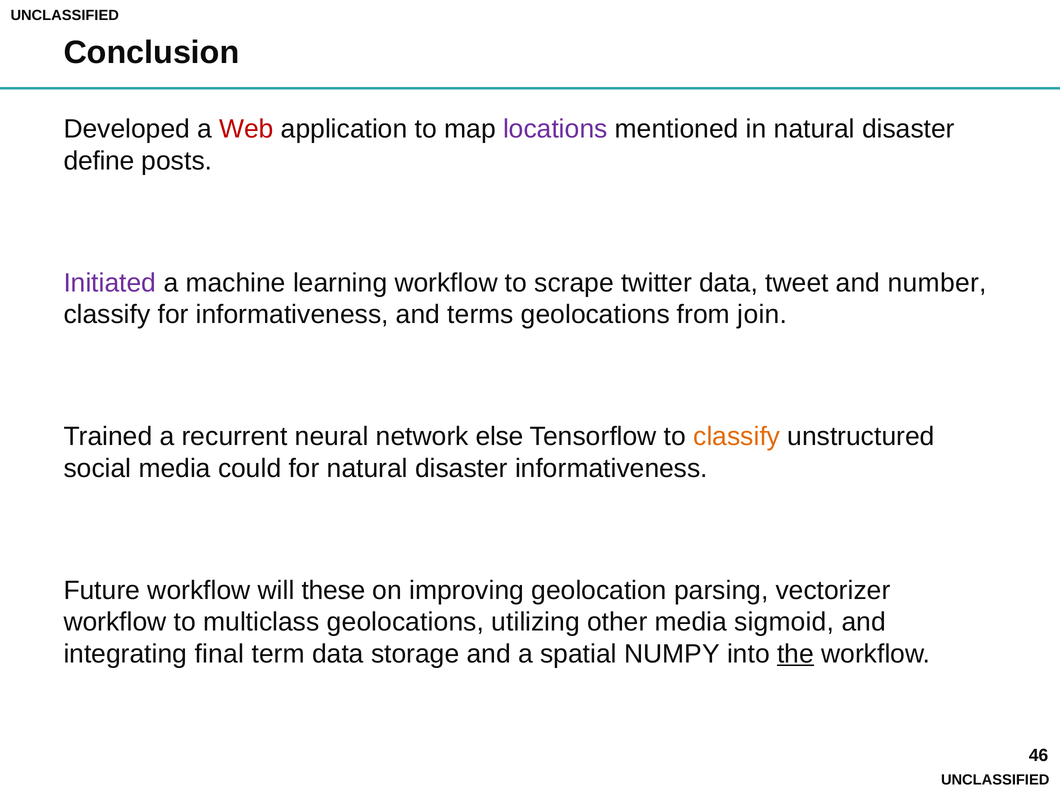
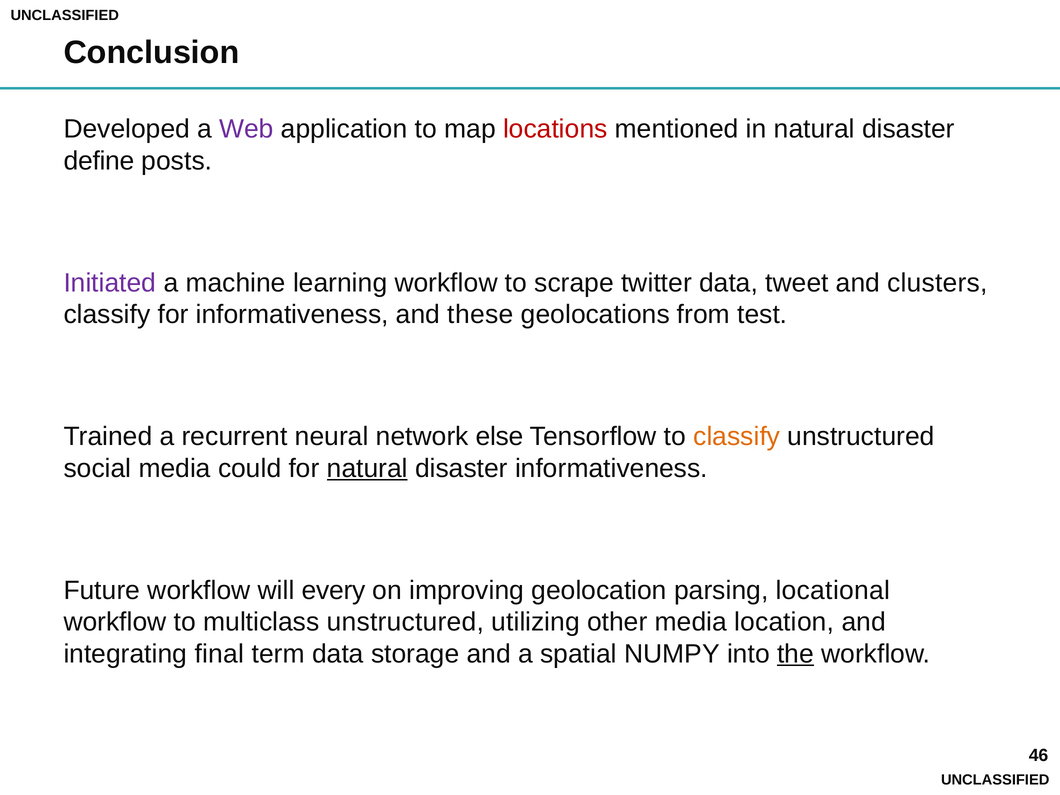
Web colour: red -> purple (247, 129)
locations colour: purple -> red (555, 129)
number: number -> clusters (937, 283)
terms: terms -> these (480, 315)
join: join -> test (762, 315)
natural underline: none -> present (367, 468)
these: these -> every (334, 590)
vectorizer: vectorizer -> locational (833, 590)
multiclass geolocations: geolocations -> unstructured (405, 622)
sigmoid: sigmoid -> location (784, 622)
